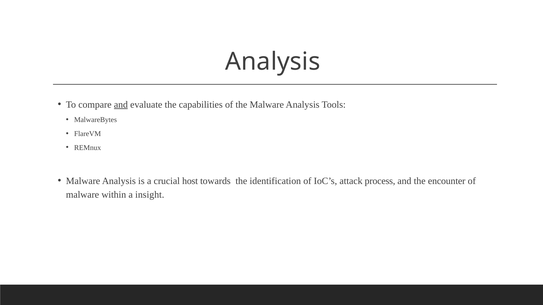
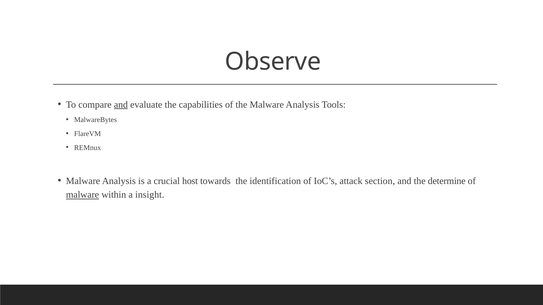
Analysis: Analysis -> Observe (273, 62)
process: process -> section (380, 181)
encounter: encounter -> determine (447, 181)
malware underline: none -> present (83, 195)
